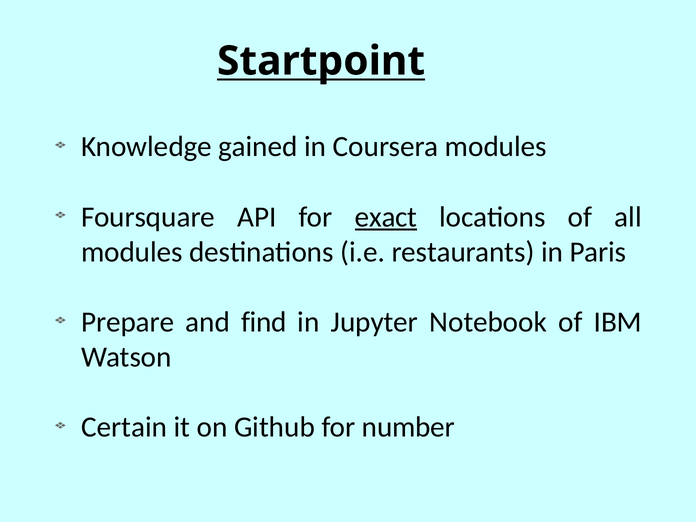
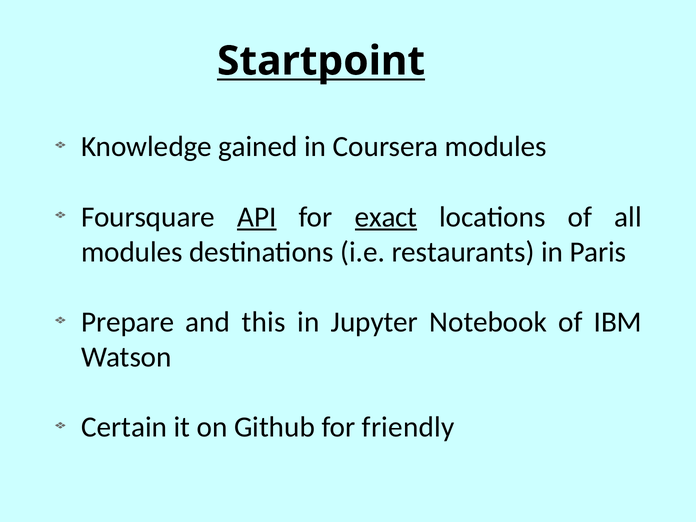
API underline: none -> present (257, 217)
find: find -> this (264, 322)
number: number -> friendly (408, 427)
